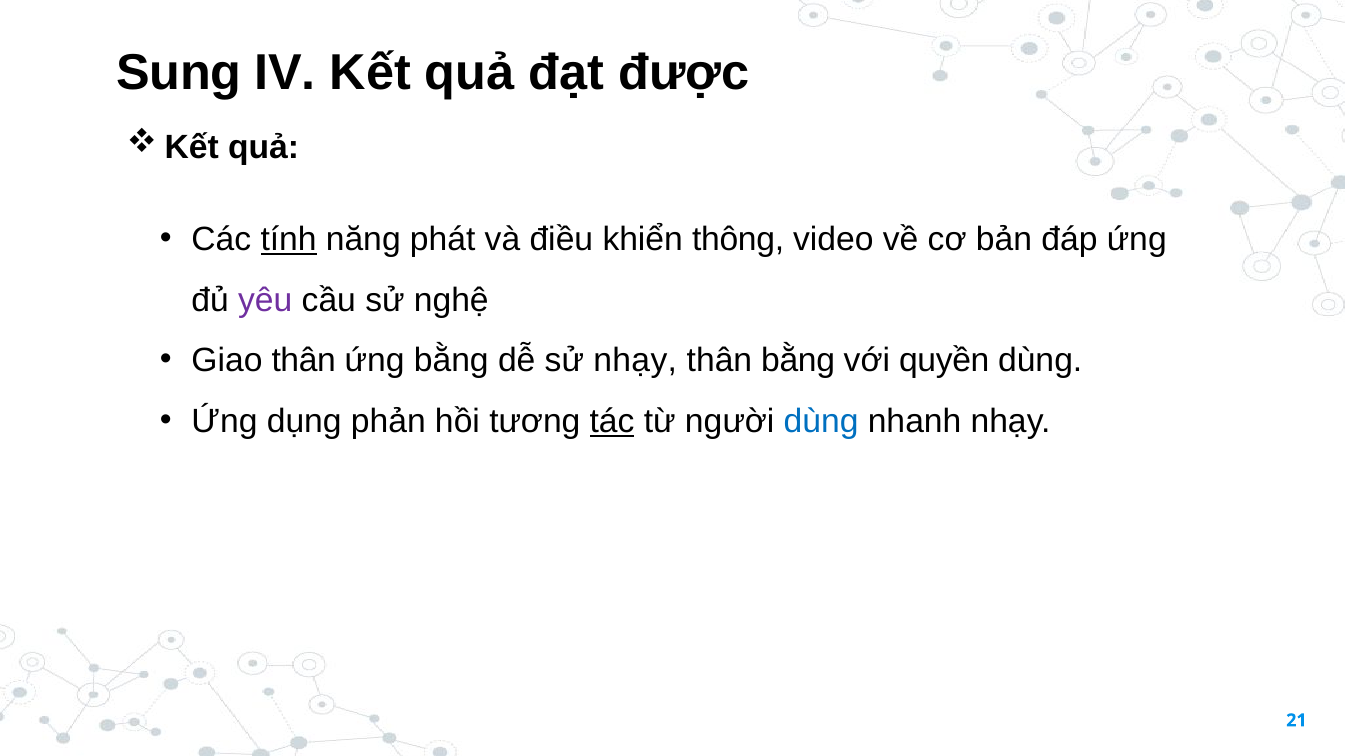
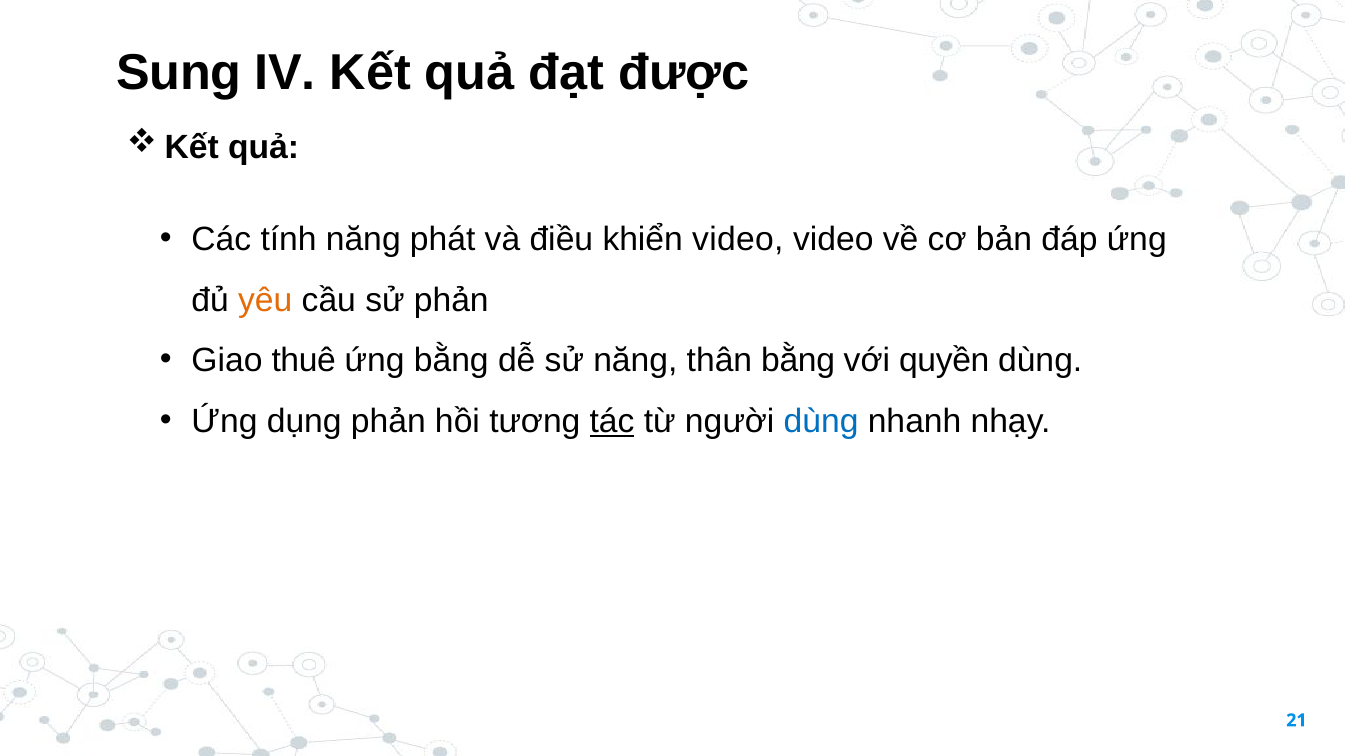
tính underline: present -> none (289, 240)
khiển thông: thông -> video (738, 240)
yêu colour: purple -> orange (265, 300)
sử nghệ: nghệ -> phản (451, 300)
Giao thân: thân -> thuê (304, 361)
sử nhạy: nhạy -> năng (635, 361)
